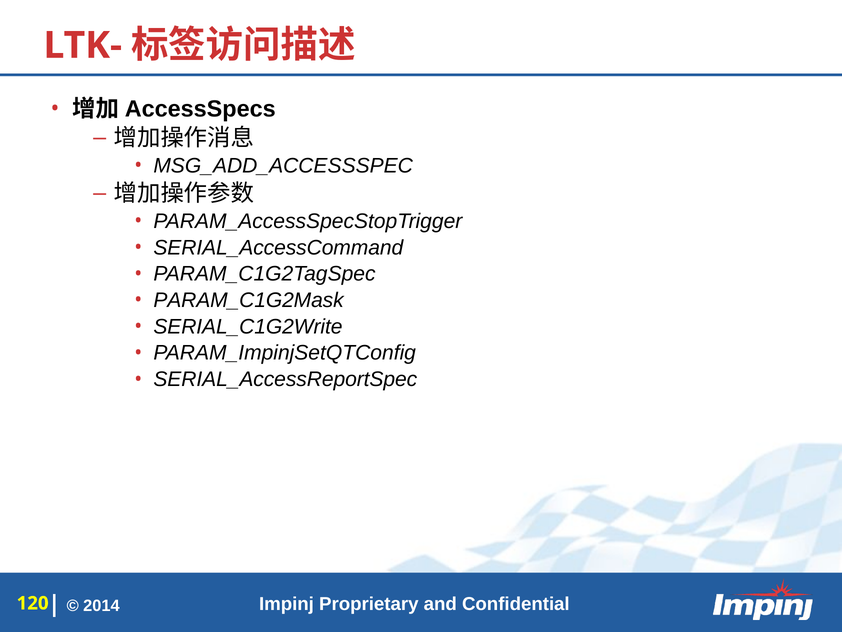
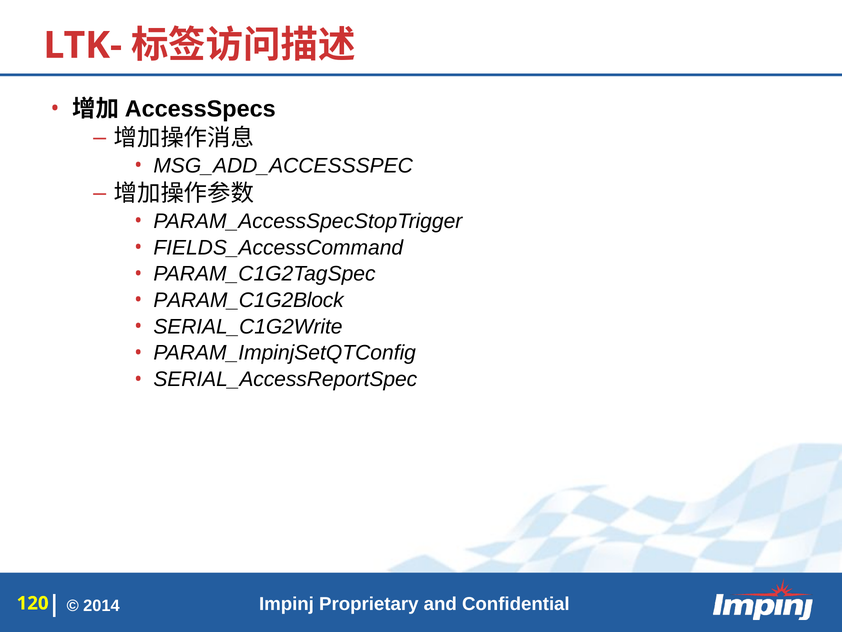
SERIAL_AccessCommand: SERIAL_AccessCommand -> FIELDS_AccessCommand (278, 247)
PARAM_C1G2Mask: PARAM_C1G2Mask -> PARAM_C1G2Block (249, 300)
